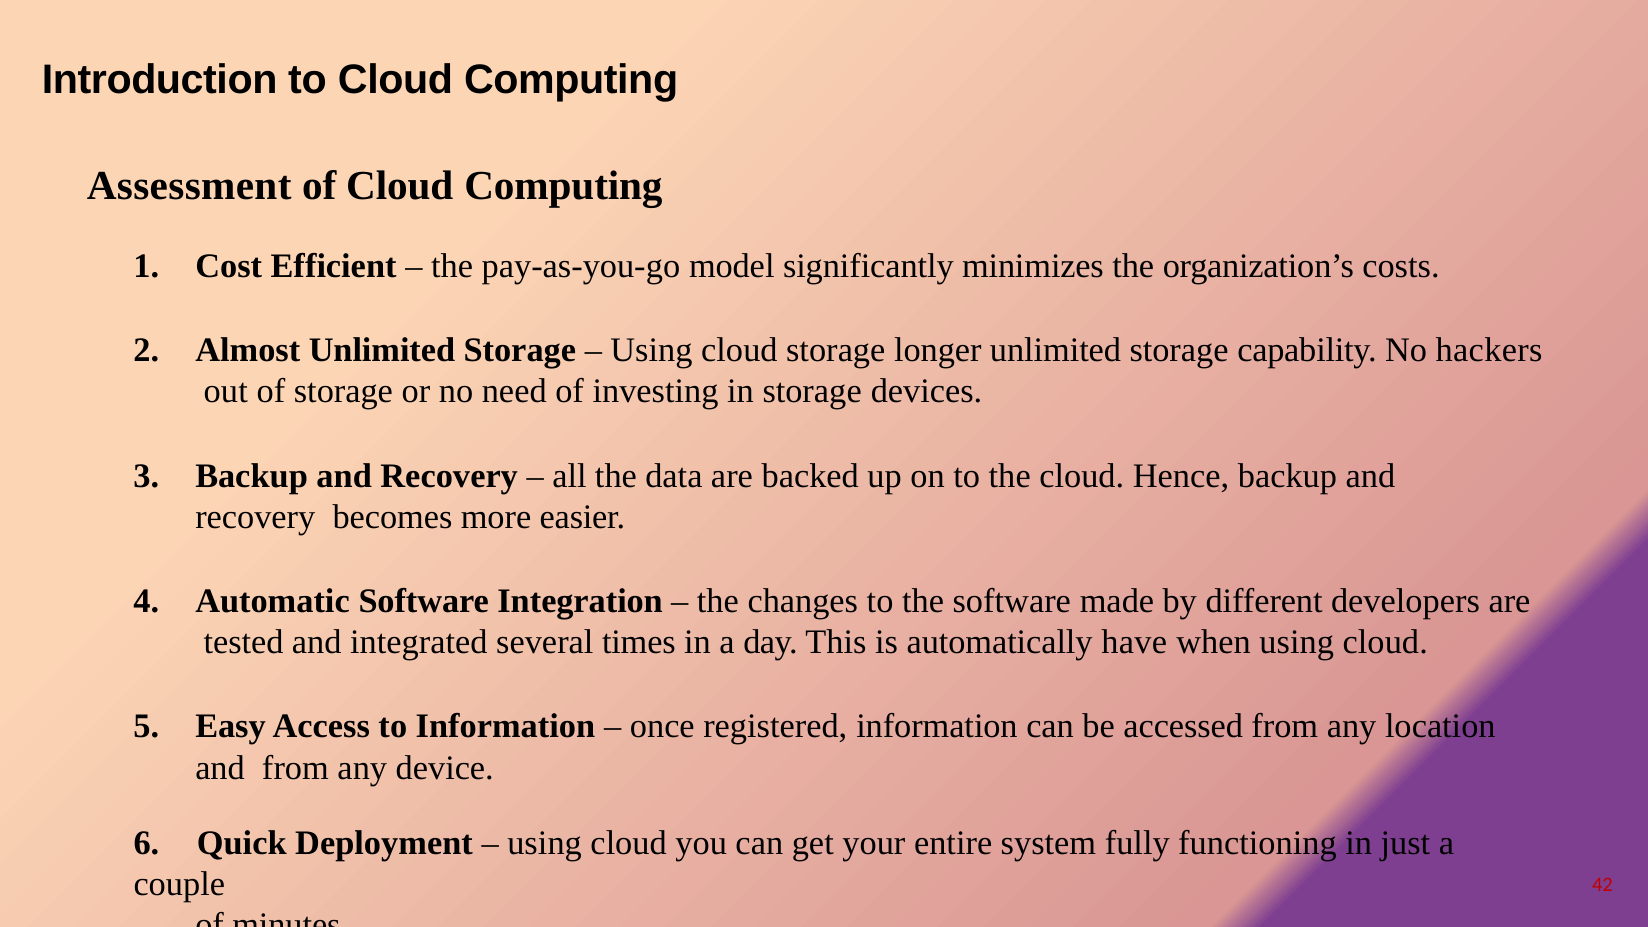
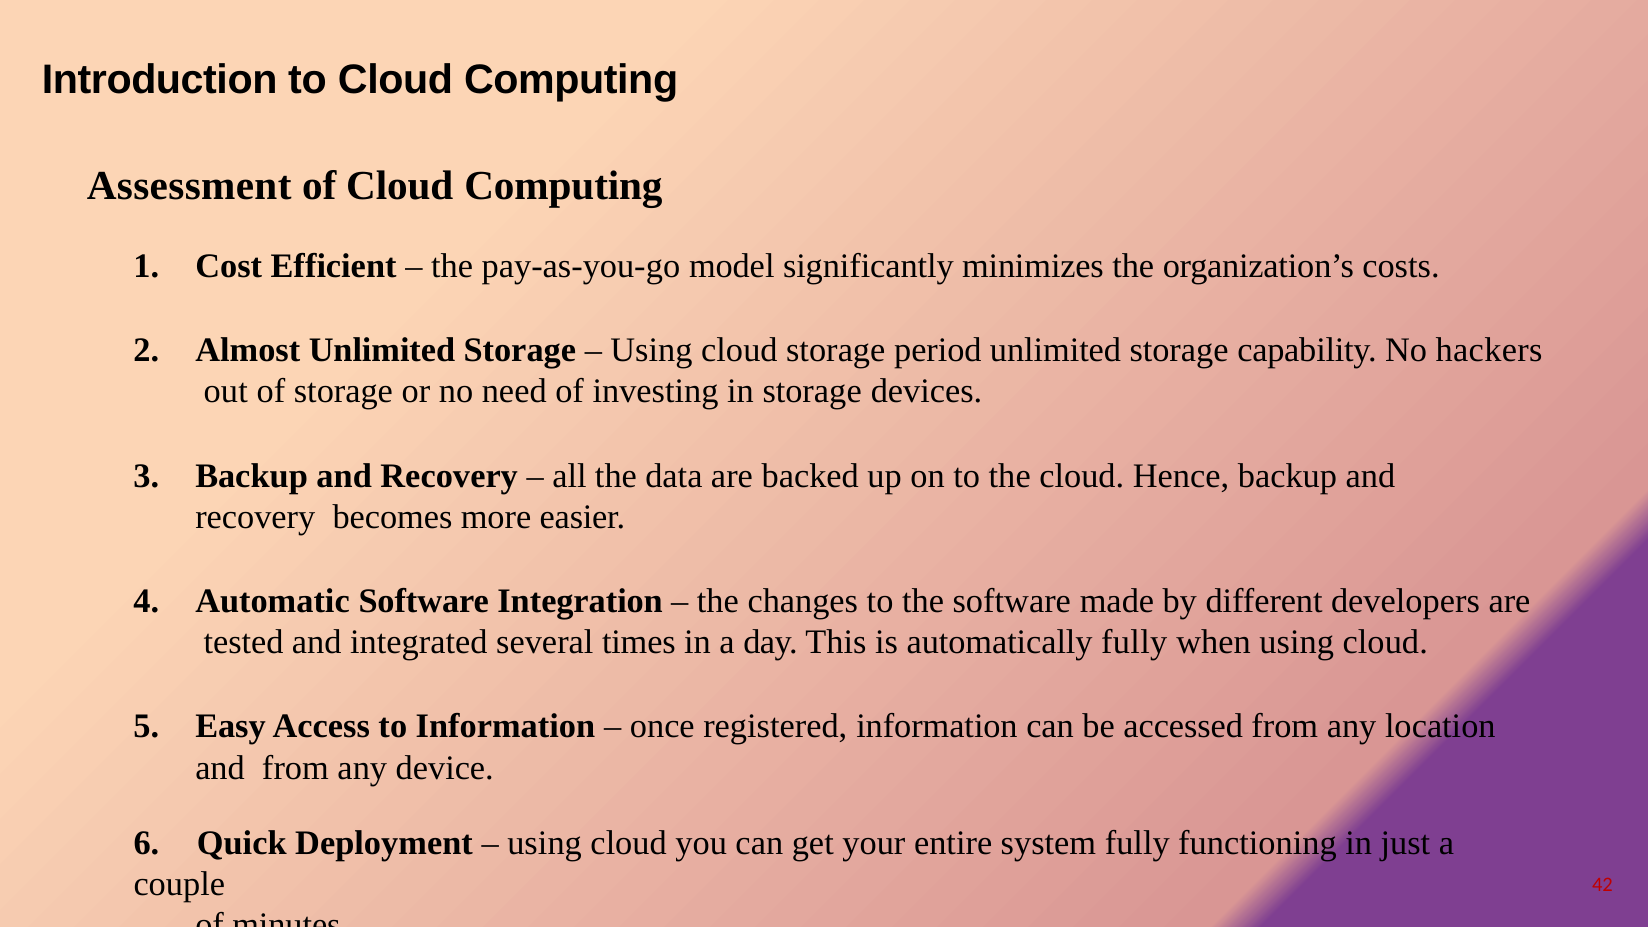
longer: longer -> period (938, 350)
automatically have: have -> fully (1134, 642)
